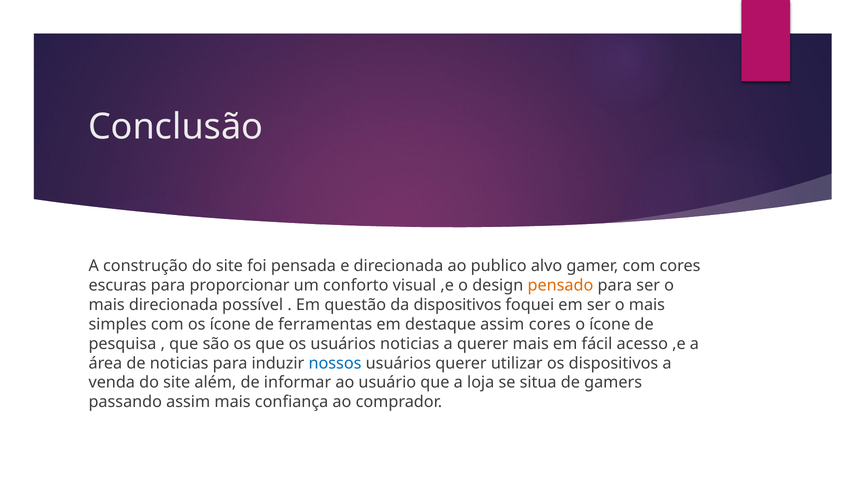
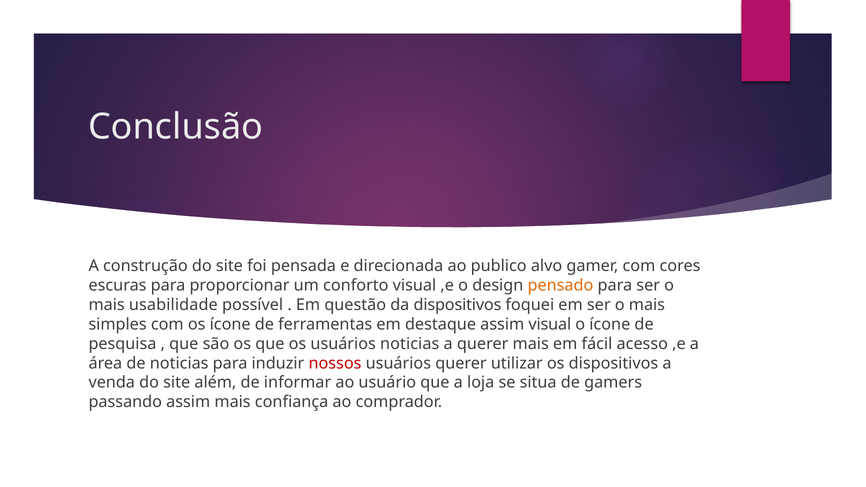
mais direcionada: direcionada -> usabilidade (173, 305)
assim cores: cores -> visual (550, 324)
nossos colour: blue -> red (335, 363)
